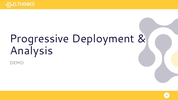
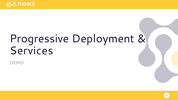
Analysis: Analysis -> Services (31, 51)
